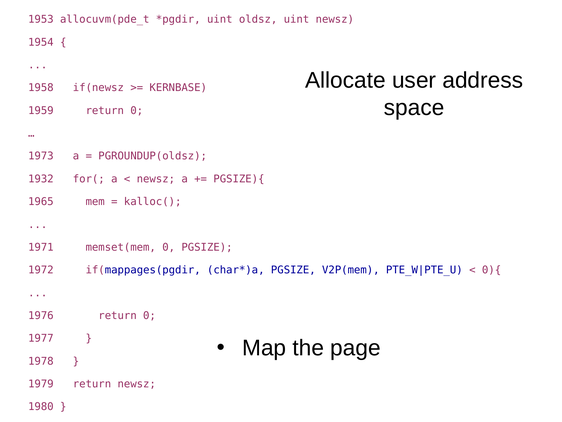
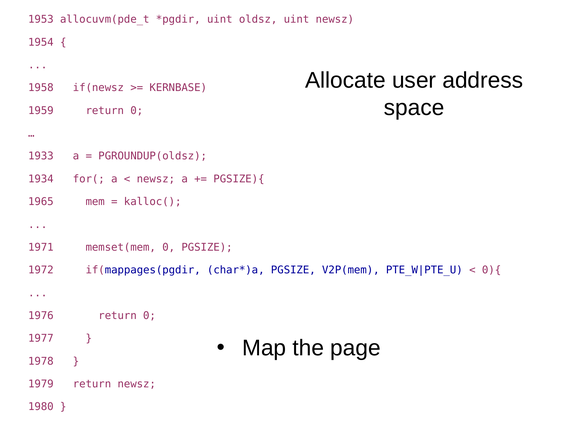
1973: 1973 -> 1933 (41, 156)
1932: 1932 -> 1934 (41, 179)
